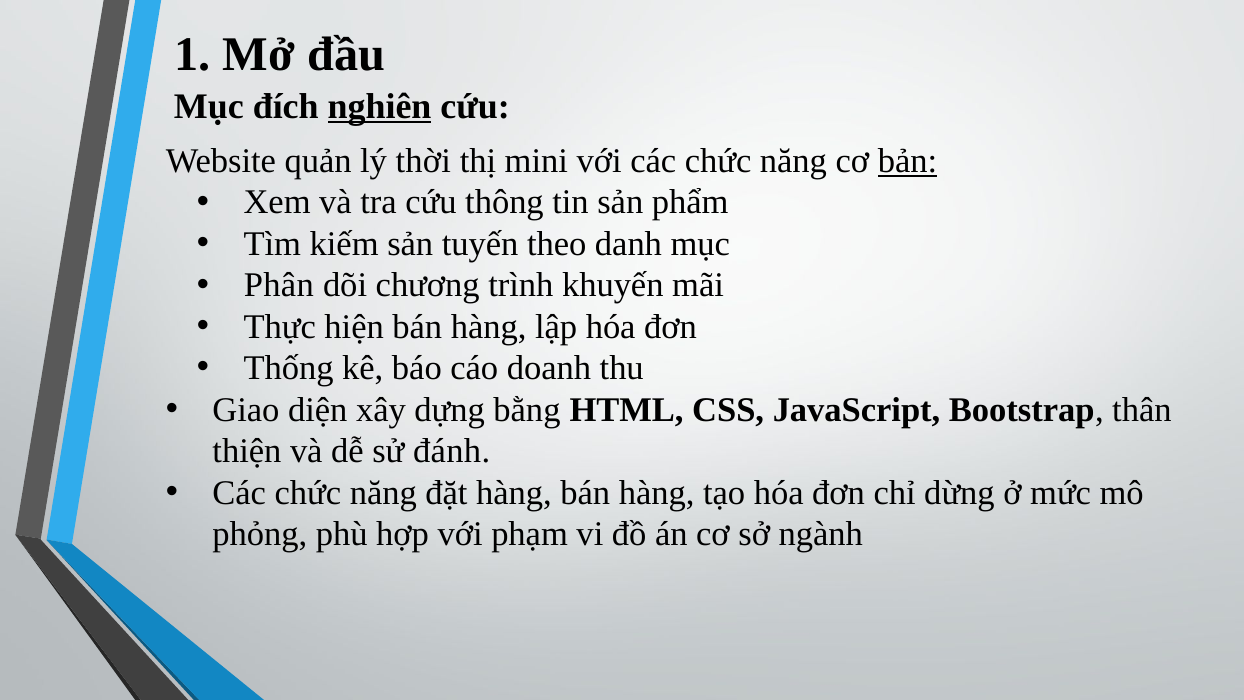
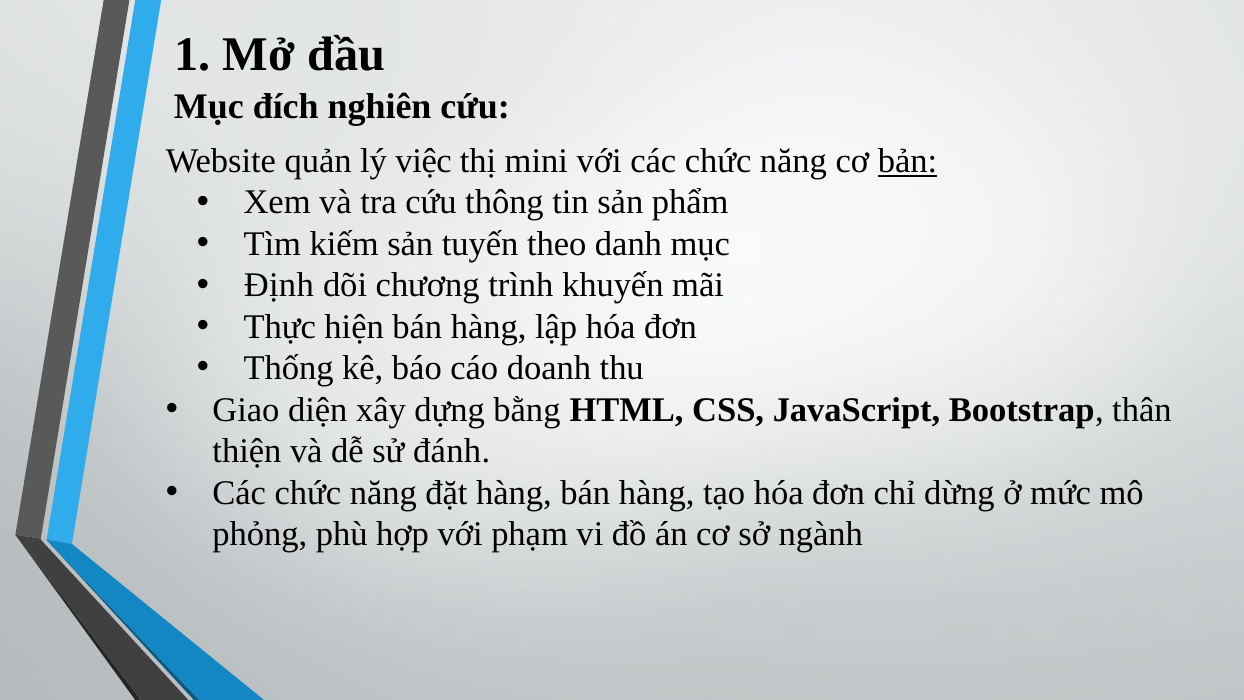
nghiên underline: present -> none (380, 107)
thời: thời -> việc (424, 161)
Phân: Phân -> Định (279, 285)
